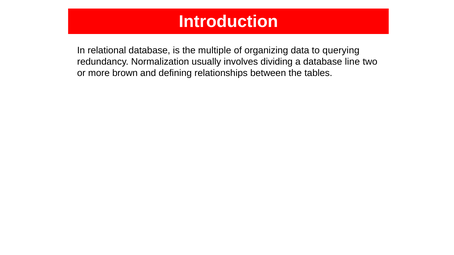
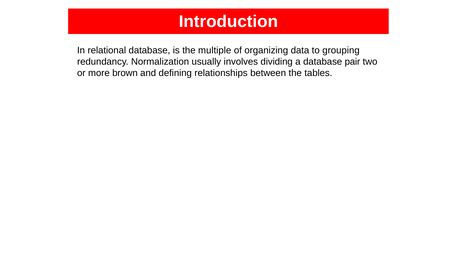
querying: querying -> grouping (341, 51)
line: line -> pair (352, 62)
